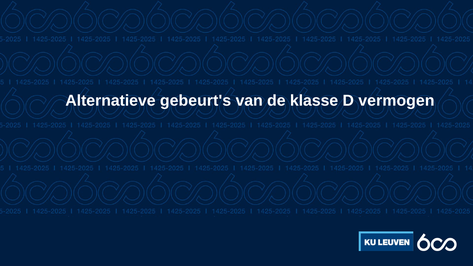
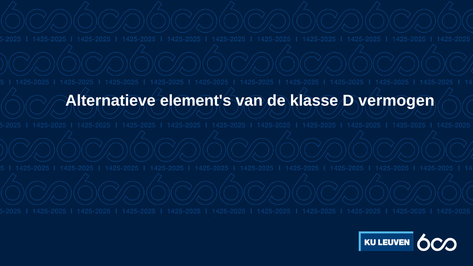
gebeurt's: gebeurt's -> element's (196, 101)
